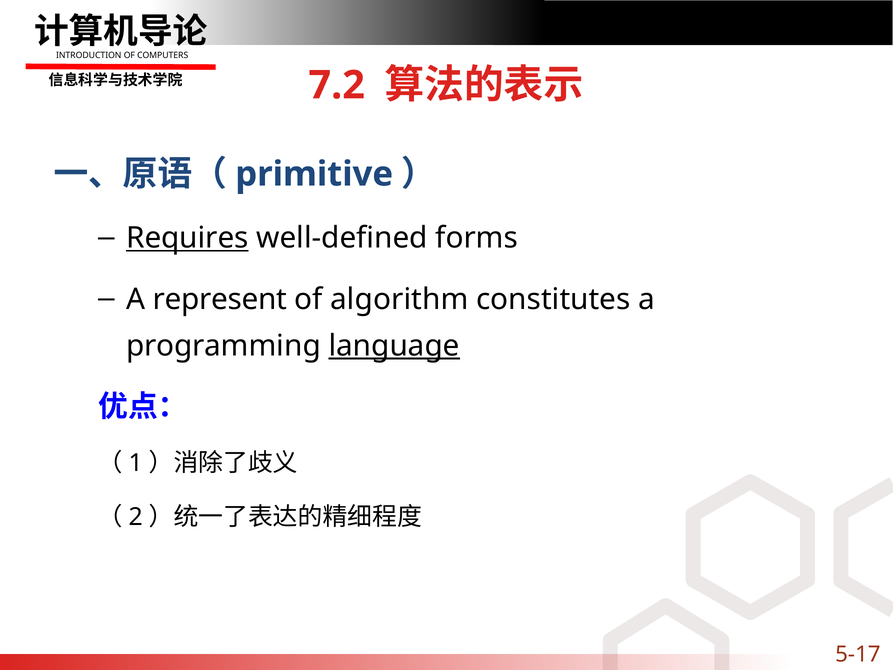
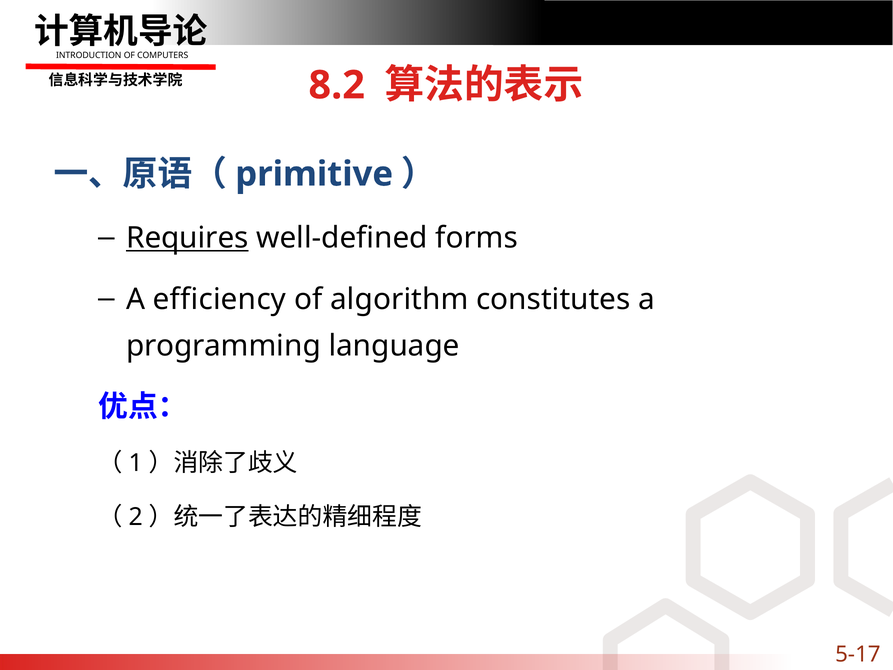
7.2: 7.2 -> 8.2 (337, 85)
represent: represent -> efficiency (219, 299)
language underline: present -> none (394, 346)
